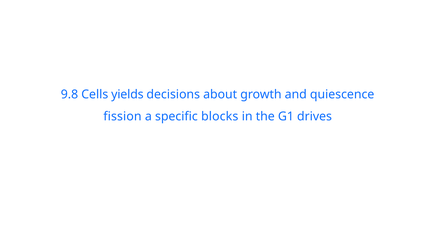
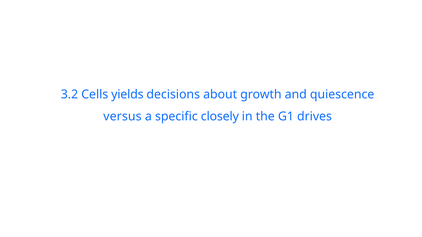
9.8: 9.8 -> 3.2 (69, 95)
fission: fission -> versus (122, 117)
blocks: blocks -> closely (220, 117)
